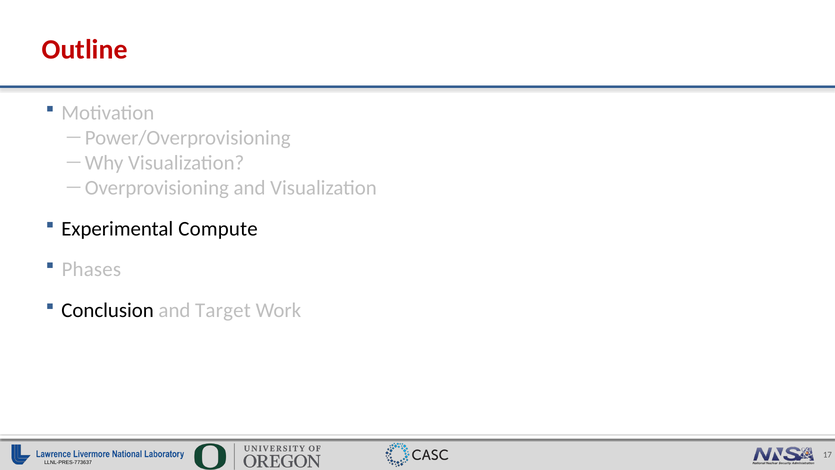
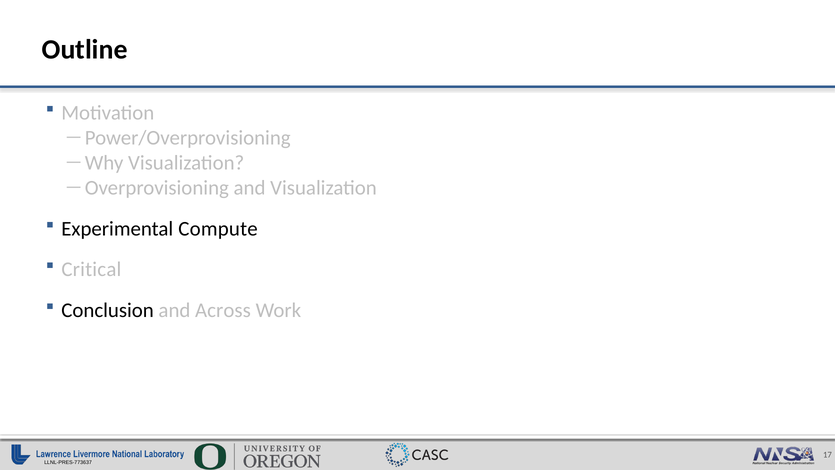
Outline colour: red -> black (85, 49)
Phases: Phases -> Critical (91, 269)
Target: Target -> Across (223, 310)
